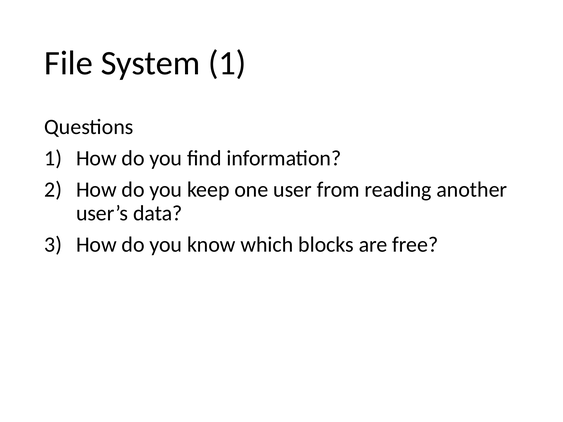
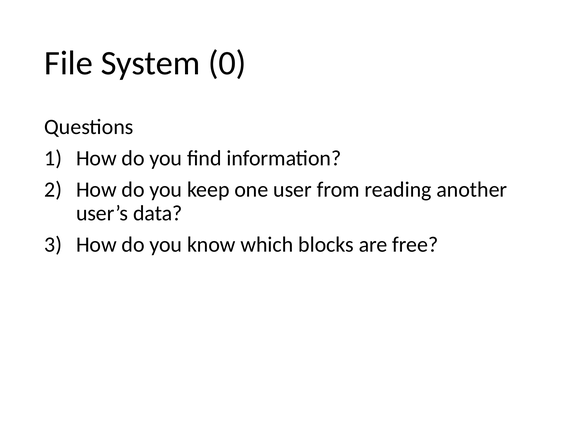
System 1: 1 -> 0 (227, 63)
